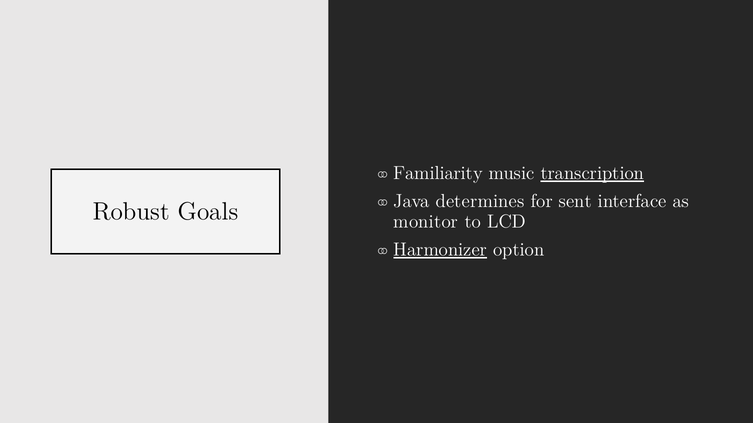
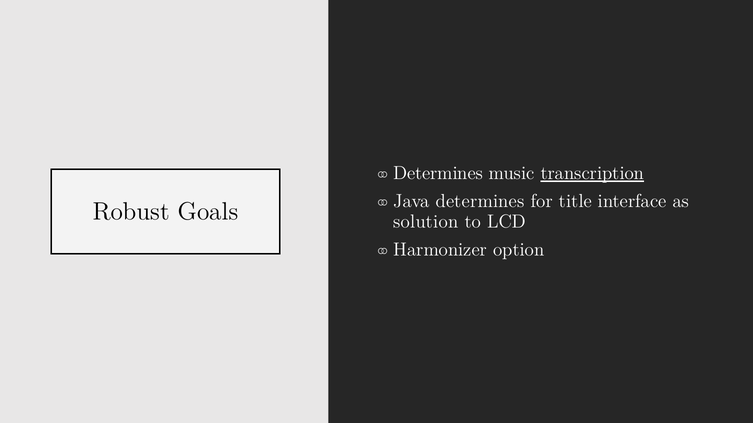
Familiarity: Familiarity -> Determines (438, 173)
sent: sent -> title (575, 202)
monitor: monitor -> solution (426, 222)
Harmonizer underline: present -> none (440, 250)
